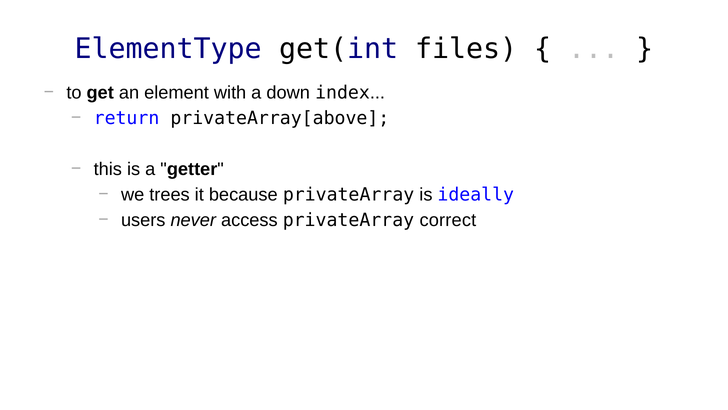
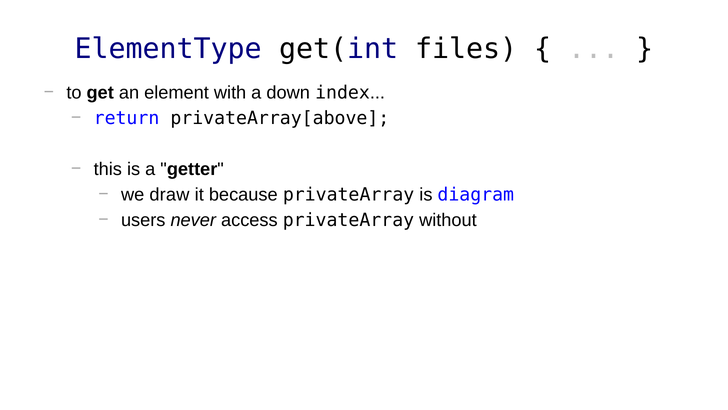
trees: trees -> draw (169, 194)
ideally: ideally -> diagram (476, 194)
correct: correct -> without (448, 220)
